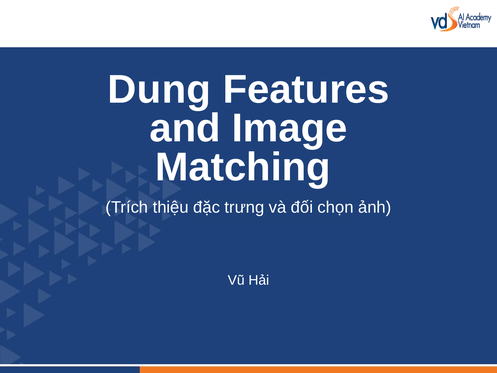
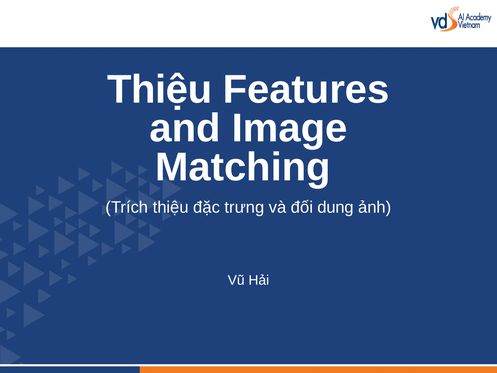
Dung: Dung -> Thiệu (160, 89)
chọn: chọn -> dung (336, 207)
